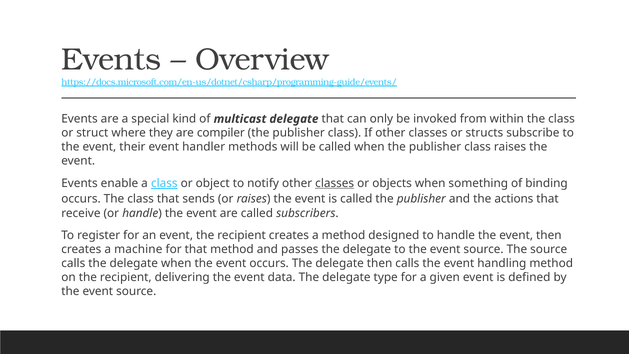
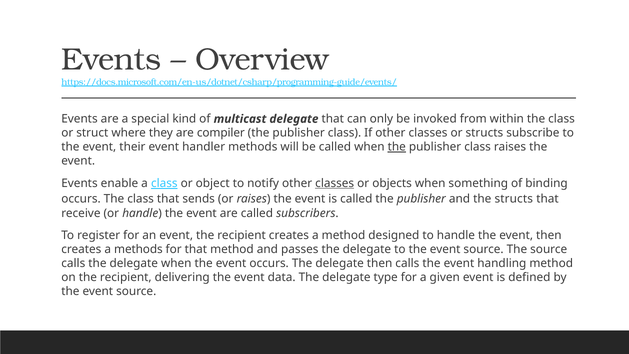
the underline: none -> present (397, 147)
the actions: actions -> structs (514, 199)
a machine: machine -> methods (138, 249)
